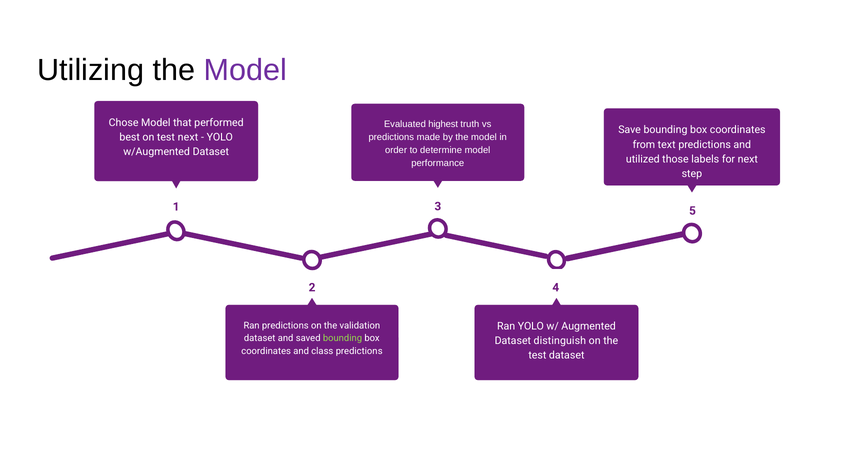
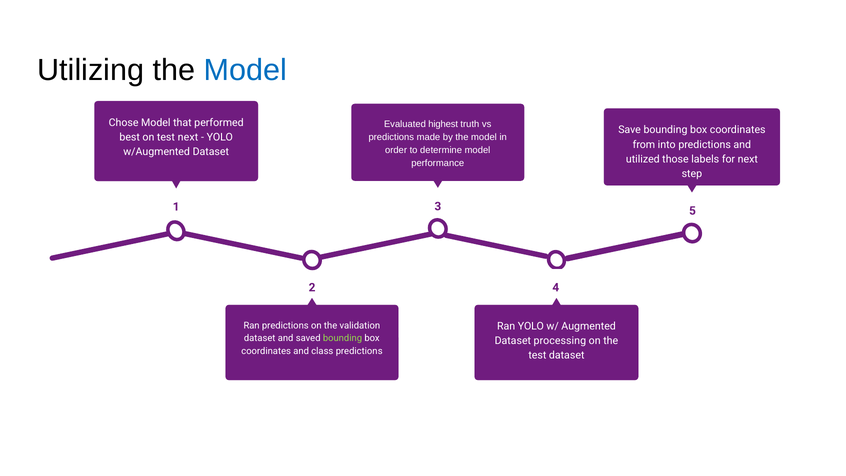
Model colour: purple -> blue (245, 70)
text: text -> into (667, 144)
distinguish: distinguish -> processing (560, 341)
